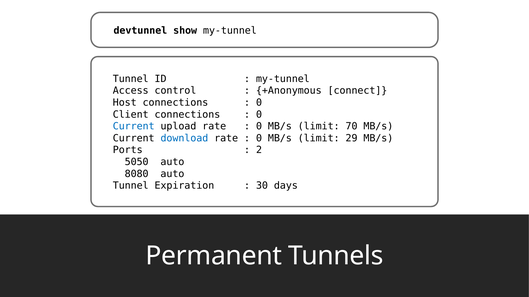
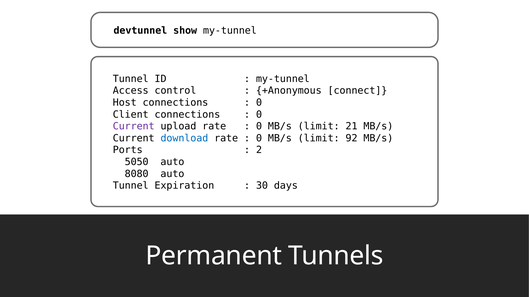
Current colour: blue -> purple (134, 127)
70: 70 -> 21 (352, 127)
29: 29 -> 92 (352, 138)
